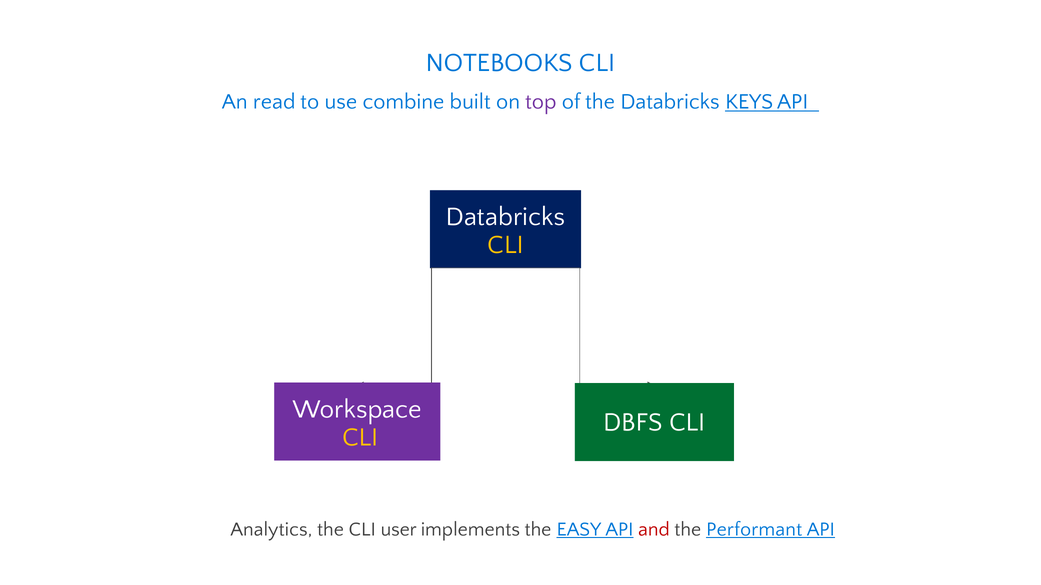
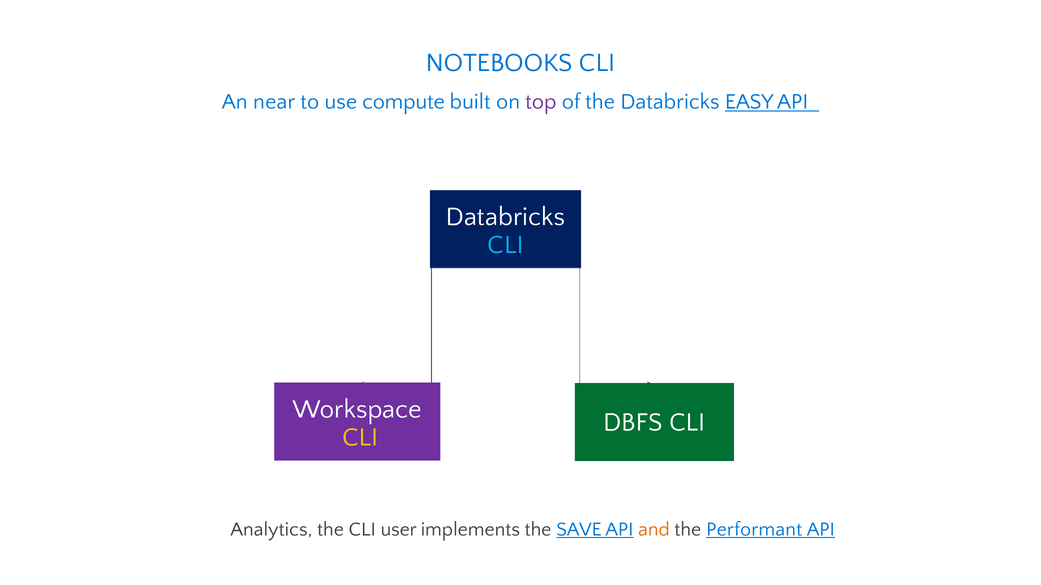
read: read -> near (274, 102)
combine: combine -> compute (403, 102)
KEYS: KEYS -> EASY (749, 102)
CLI colour: yellow -> light blue (506, 245)
EASY: EASY -> SAVE (579, 530)
and colour: red -> orange (654, 530)
